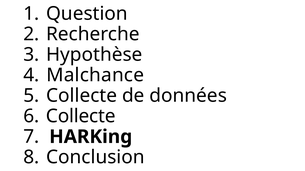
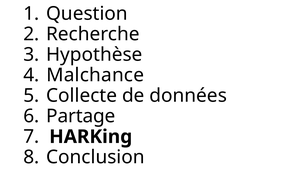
6 Collecte: Collecte -> Partage (81, 117)
